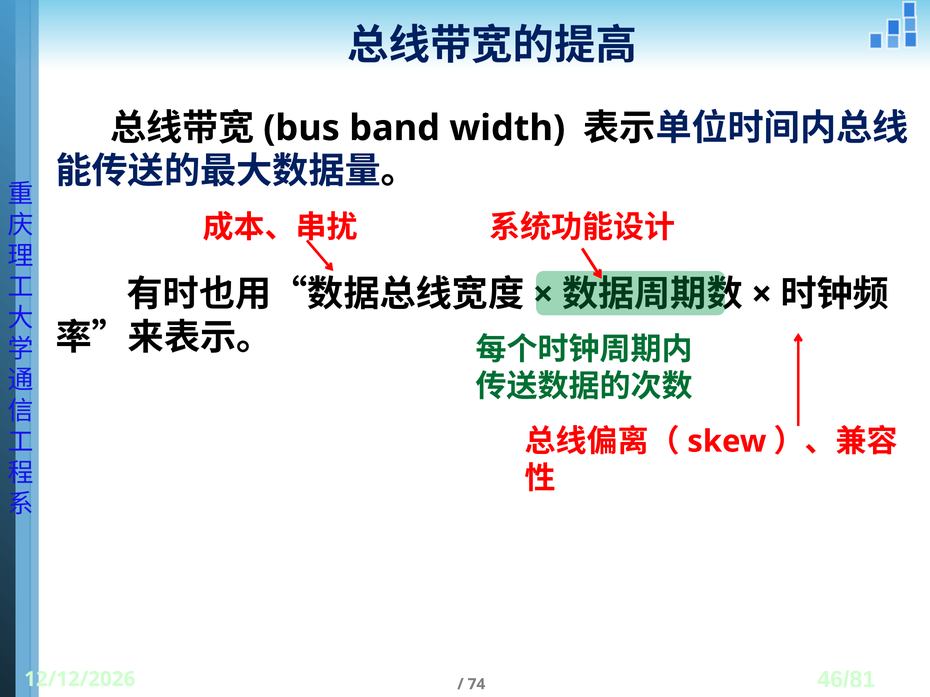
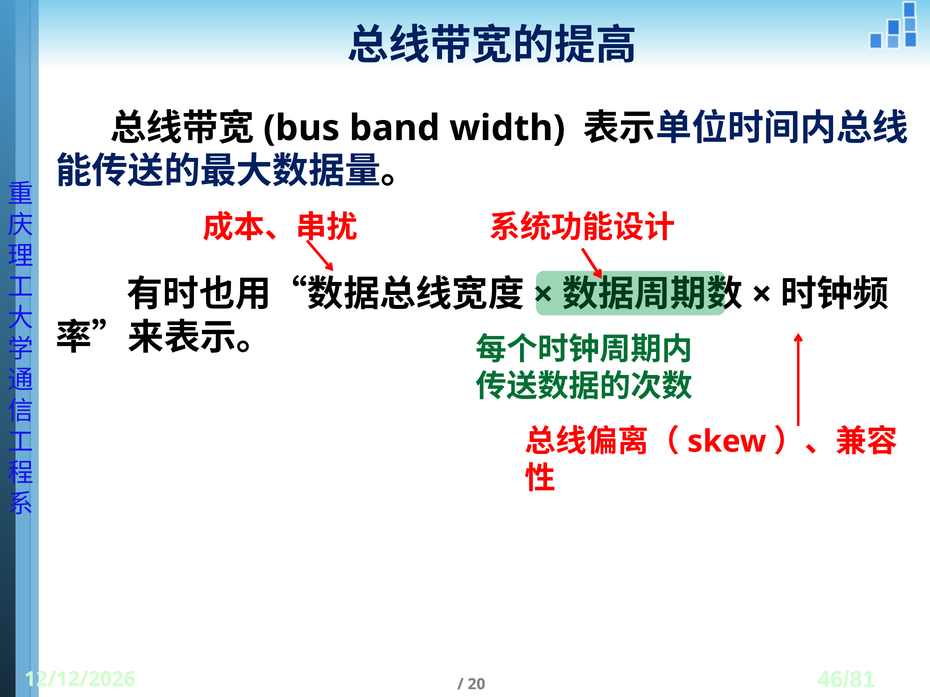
74: 74 -> 20 (476, 685)
